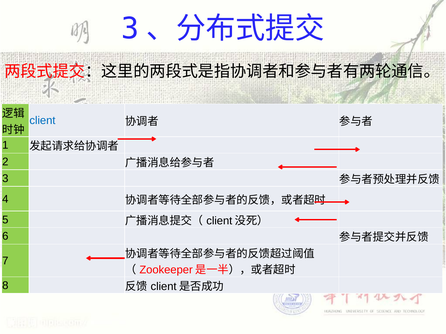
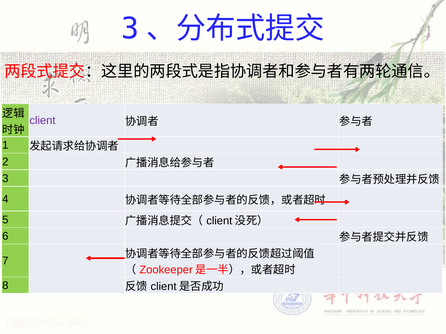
client colour: blue -> purple (42, 121)
